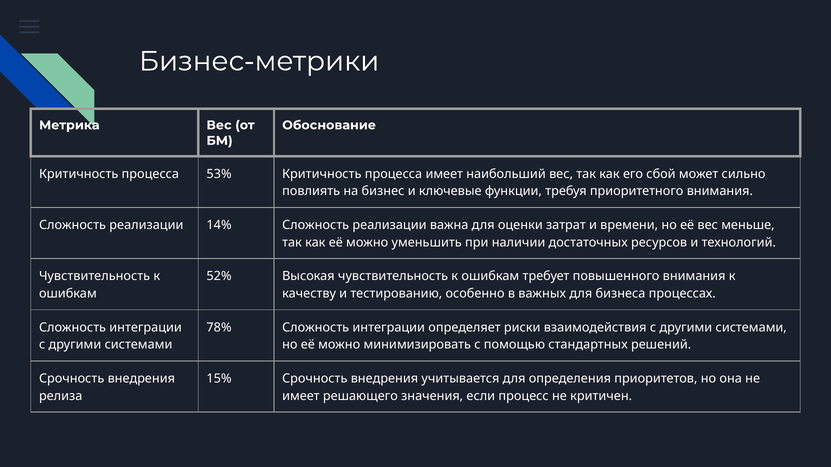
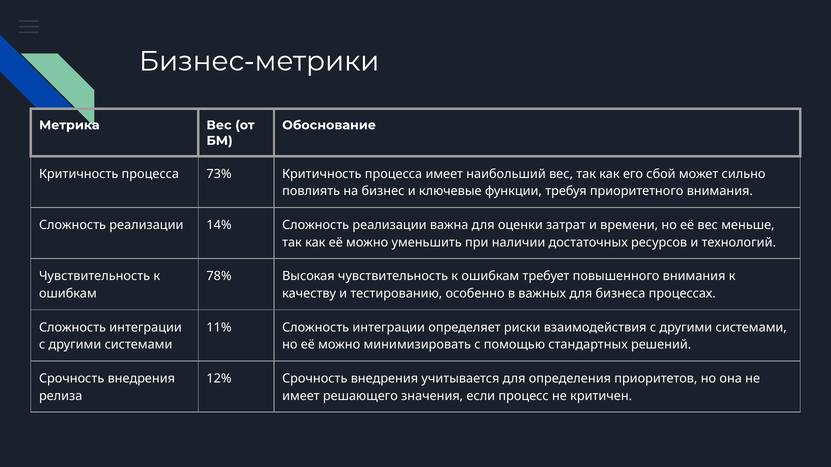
53%: 53% -> 73% (219, 174)
52%: 52% -> 78% (219, 277)
78%: 78% -> 11% (219, 328)
15%: 15% -> 12% (219, 379)
